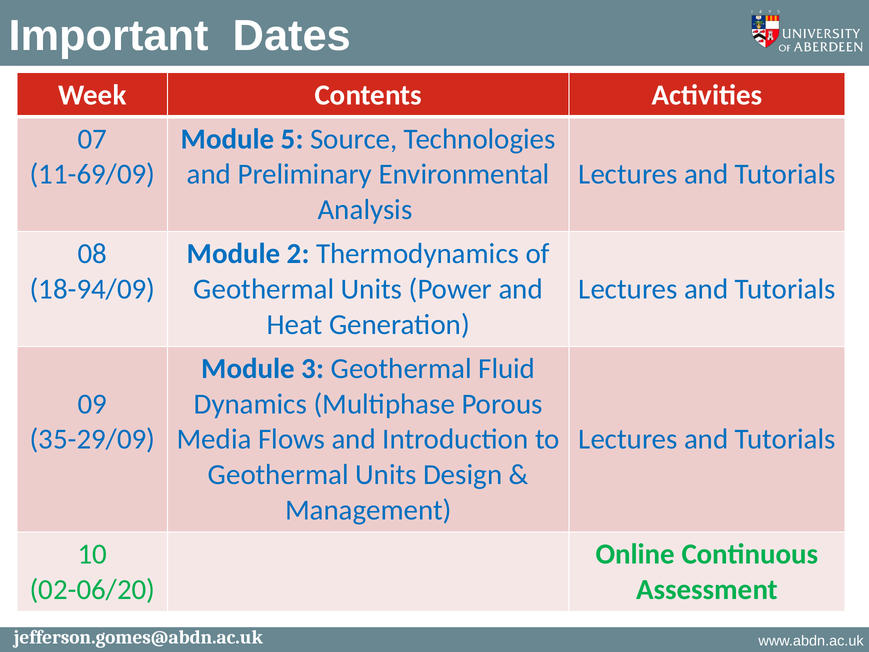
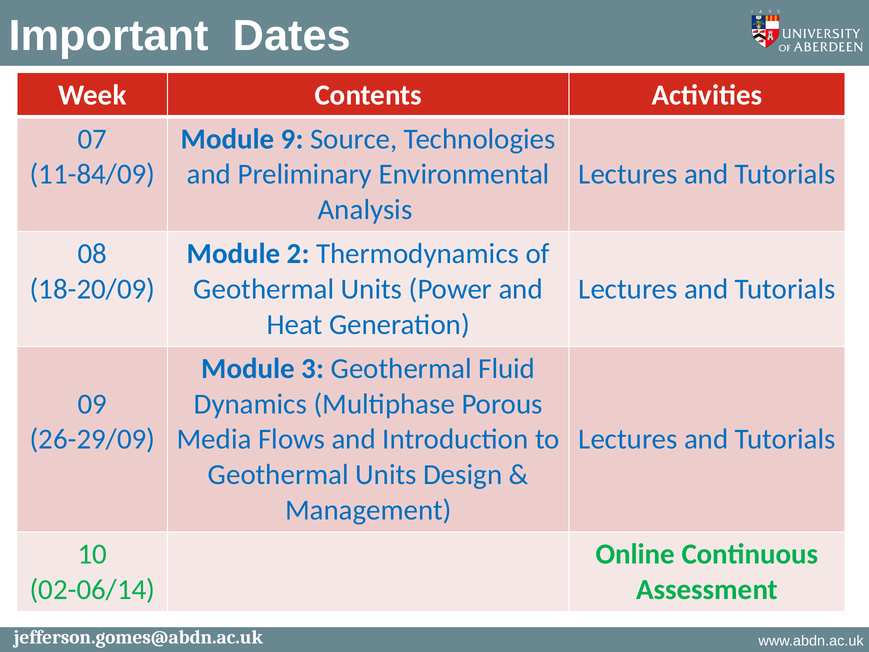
5: 5 -> 9 (292, 139)
11-69/09: 11-69/09 -> 11-84/09 (92, 174)
18-94/09: 18-94/09 -> 18-20/09 (92, 289)
35-29/09: 35-29/09 -> 26-29/09 (92, 439)
02-06/20: 02-06/20 -> 02-06/14 (92, 589)
